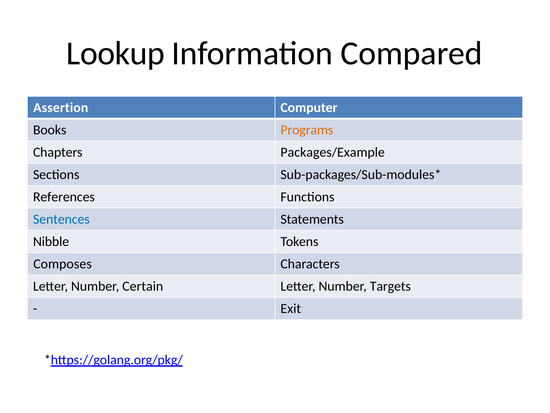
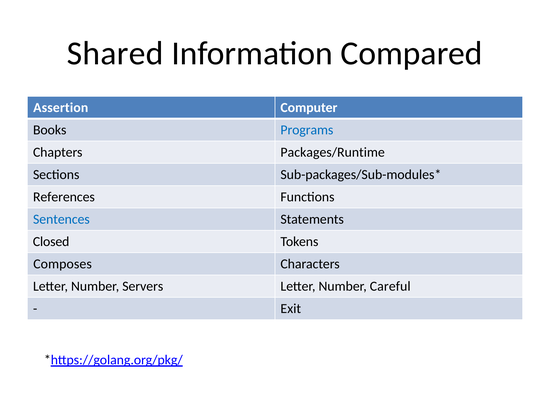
Lookup: Lookup -> Shared (115, 53)
Programs colour: orange -> blue (307, 130)
Packages/Example: Packages/Example -> Packages/Runtime (333, 152)
Nibble: Nibble -> Closed (51, 241)
Certain: Certain -> Servers (143, 286)
Targets: Targets -> Careful (390, 286)
